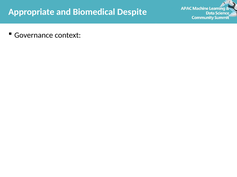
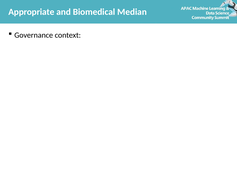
Despite: Despite -> Median (132, 12)
